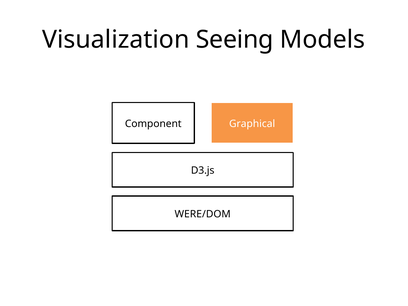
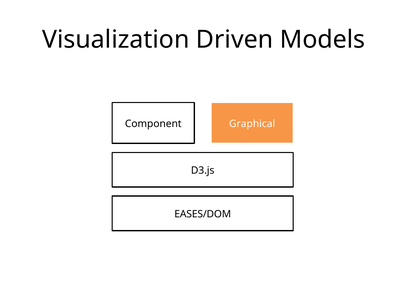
Seeing: Seeing -> Driven (235, 39)
WERE/DOM: WERE/DOM -> EASES/DOM (203, 214)
